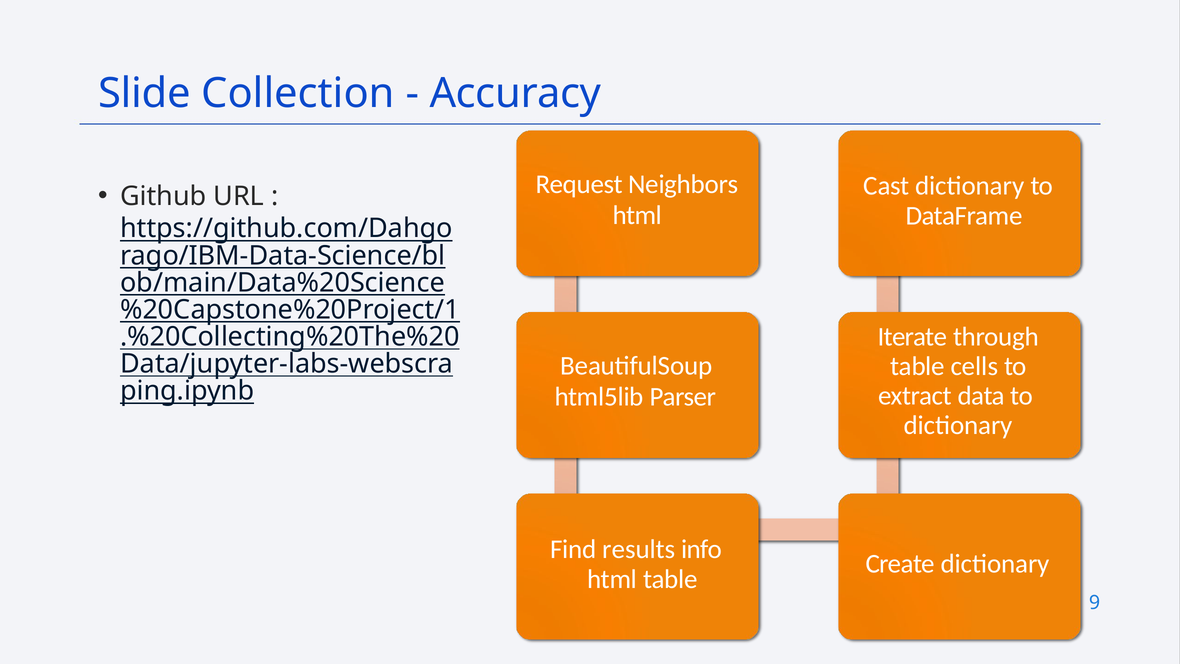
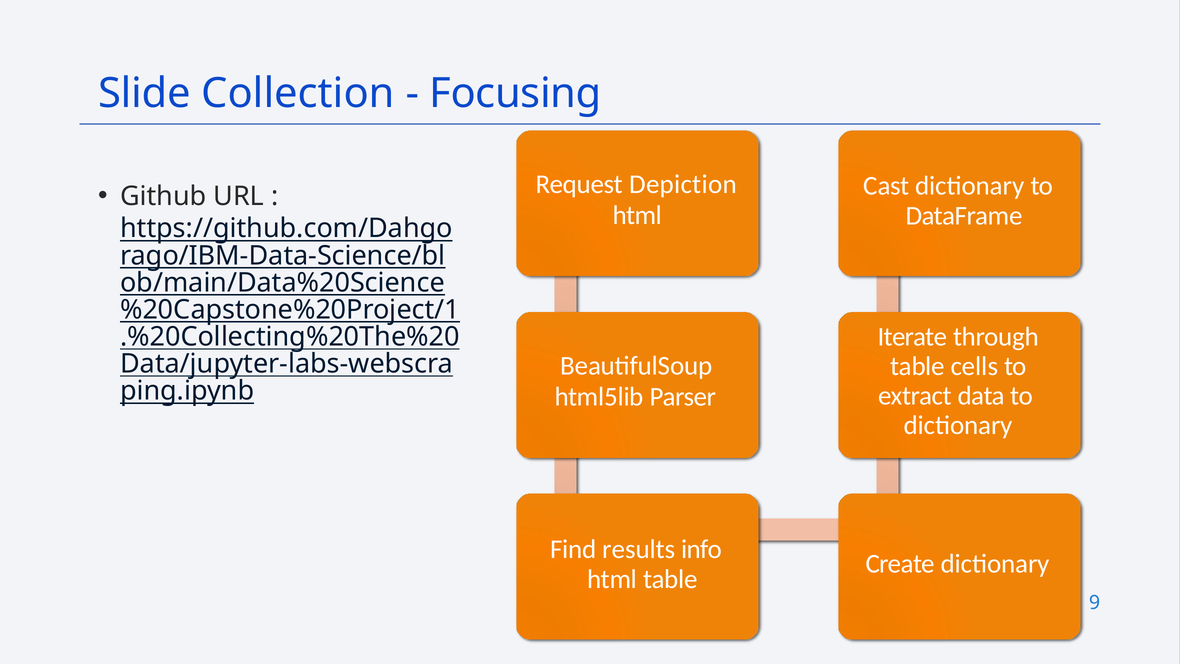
Accuracy: Accuracy -> Focusing (515, 94)
Neighbors: Neighbors -> Depiction (683, 184)
